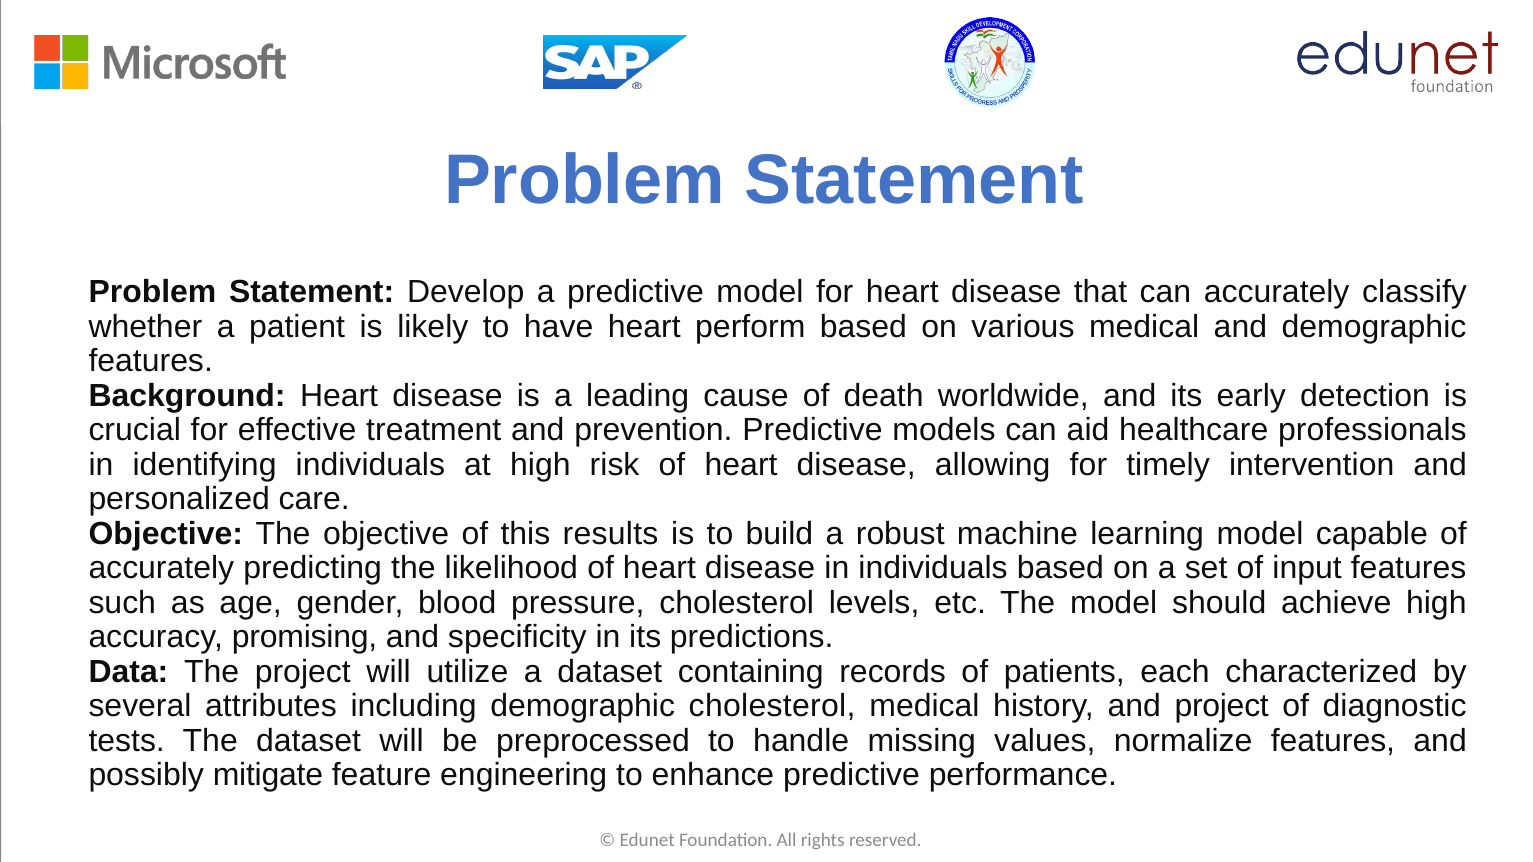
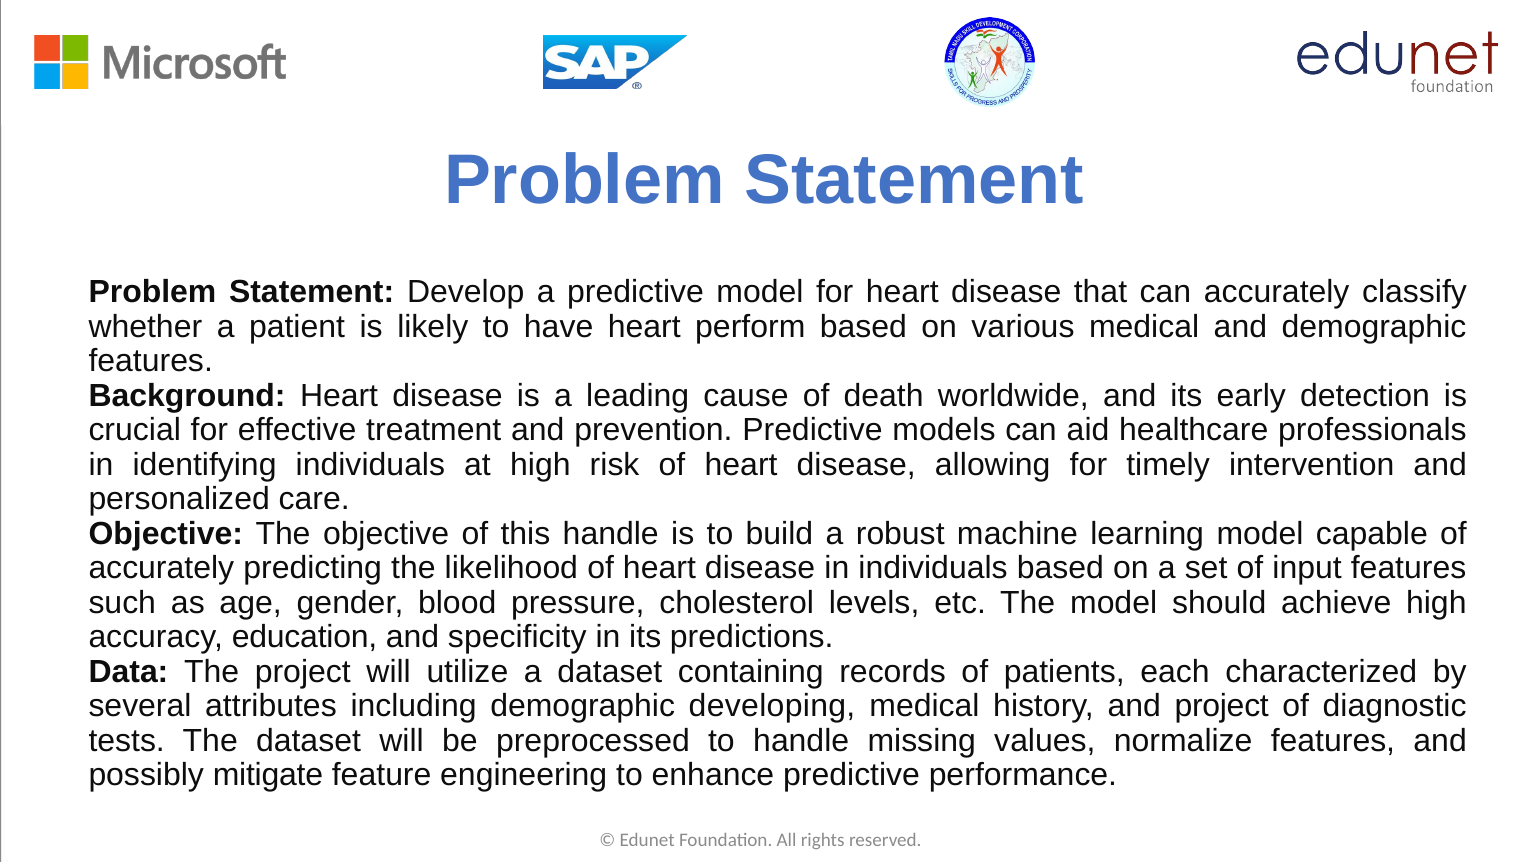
this results: results -> handle (611, 534)
promising: promising -> education (305, 637)
demographic cholesterol: cholesterol -> developing (772, 706)
